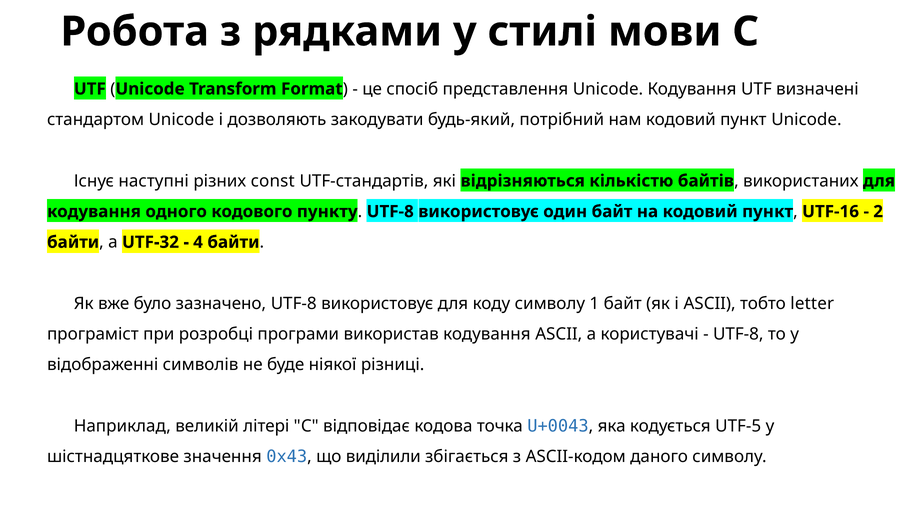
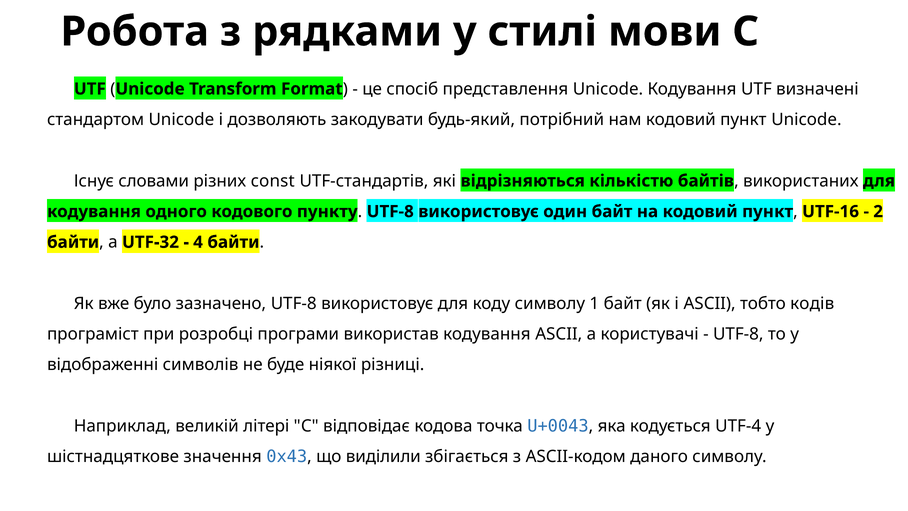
наступні: наступні -> словами (154, 181)
letter: letter -> кодів (812, 303)
UTF-5: UTF-5 -> UTF-4 (738, 426)
